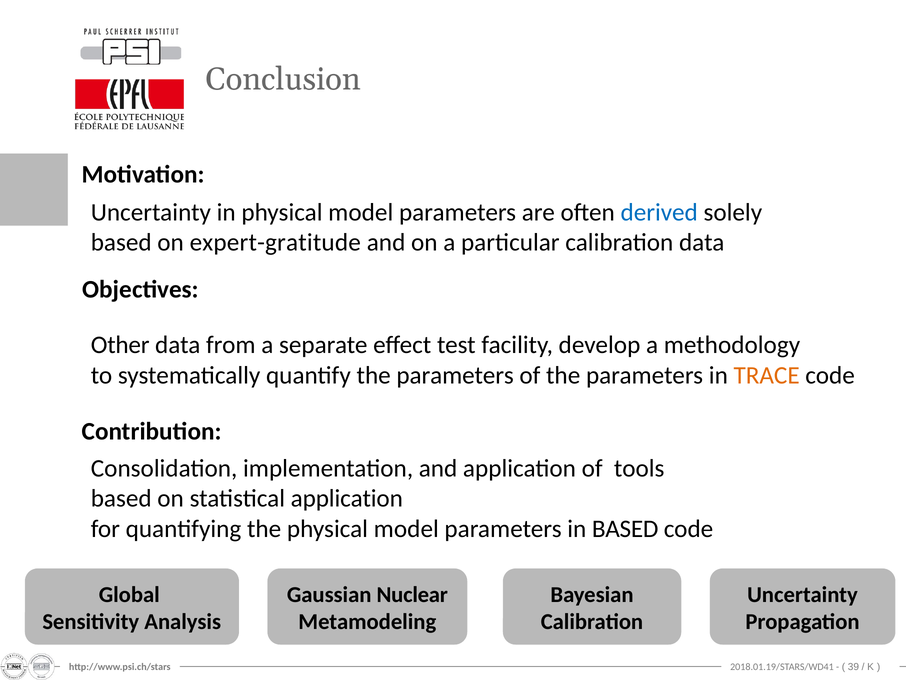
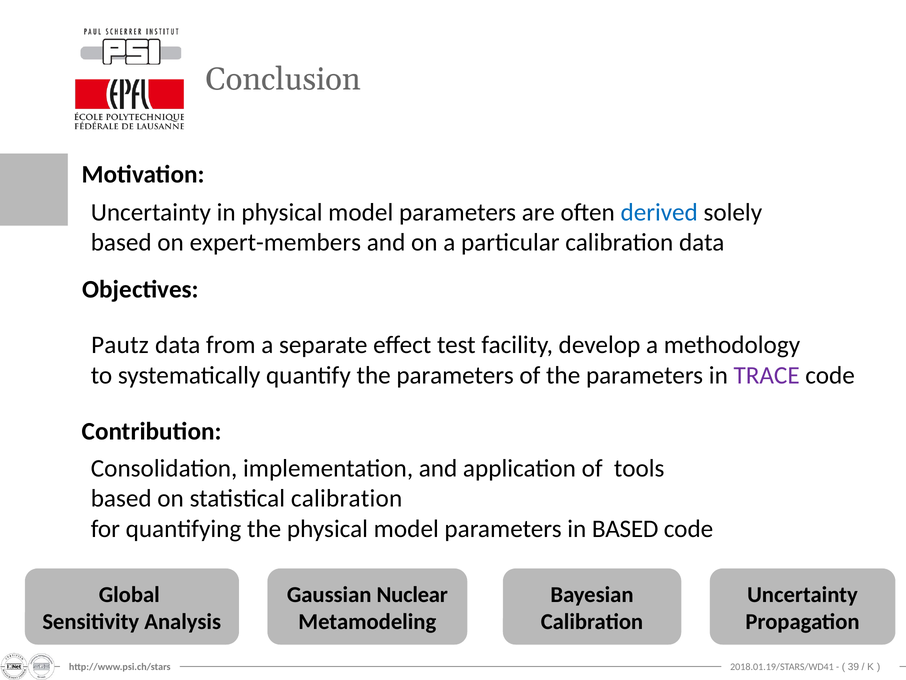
expert-gratitude: expert-gratitude -> expert-members (275, 242)
Other: Other -> Pautz (120, 345)
TRACE colour: orange -> purple (767, 375)
statistical application: application -> calibration (347, 498)
